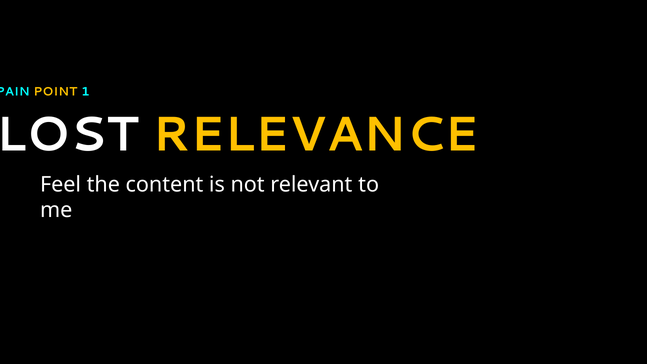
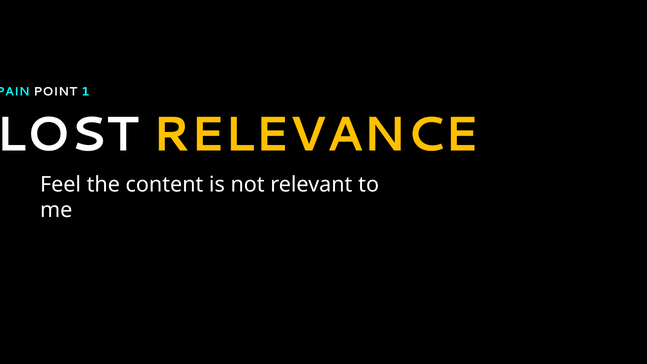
POINT colour: yellow -> white (55, 92)
